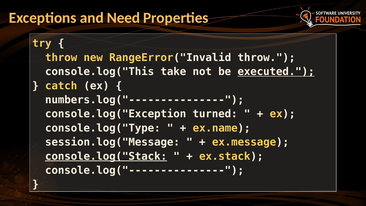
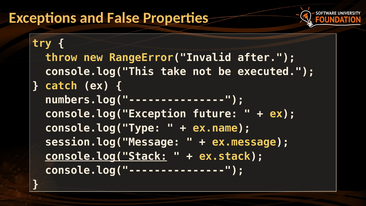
Need: Need -> False (123, 18)
RangeError("Invalid throw: throw -> after (266, 58)
executed underline: present -> none (276, 72)
turned: turned -> future (215, 114)
